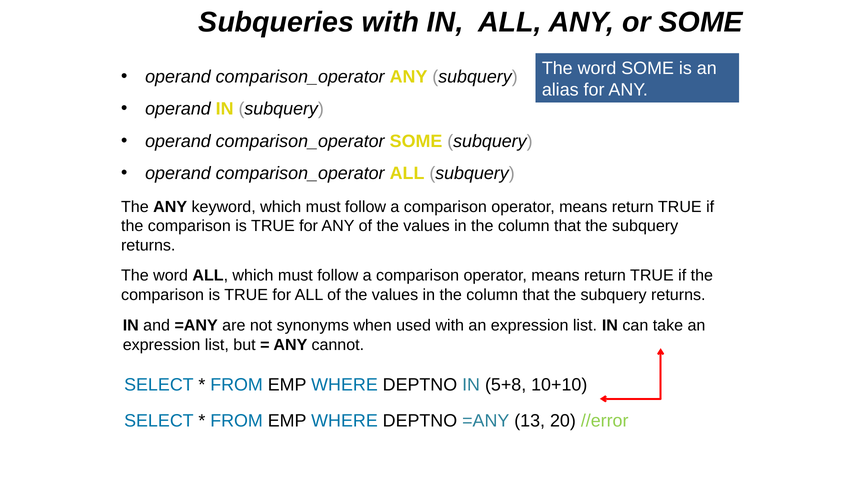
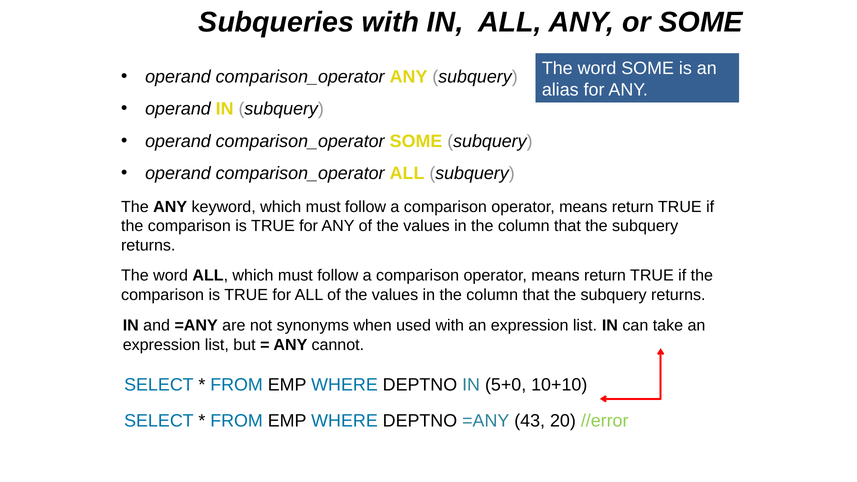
5+8: 5+8 -> 5+0 (506, 385)
13: 13 -> 43 (530, 421)
